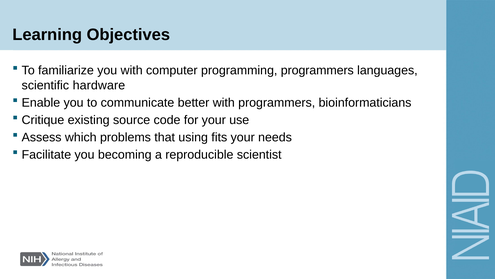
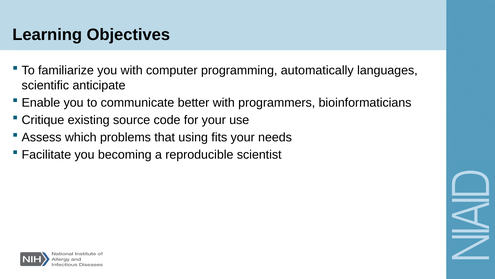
programming programmers: programmers -> automatically (317, 70)
hardware: hardware -> anticipate (99, 85)
